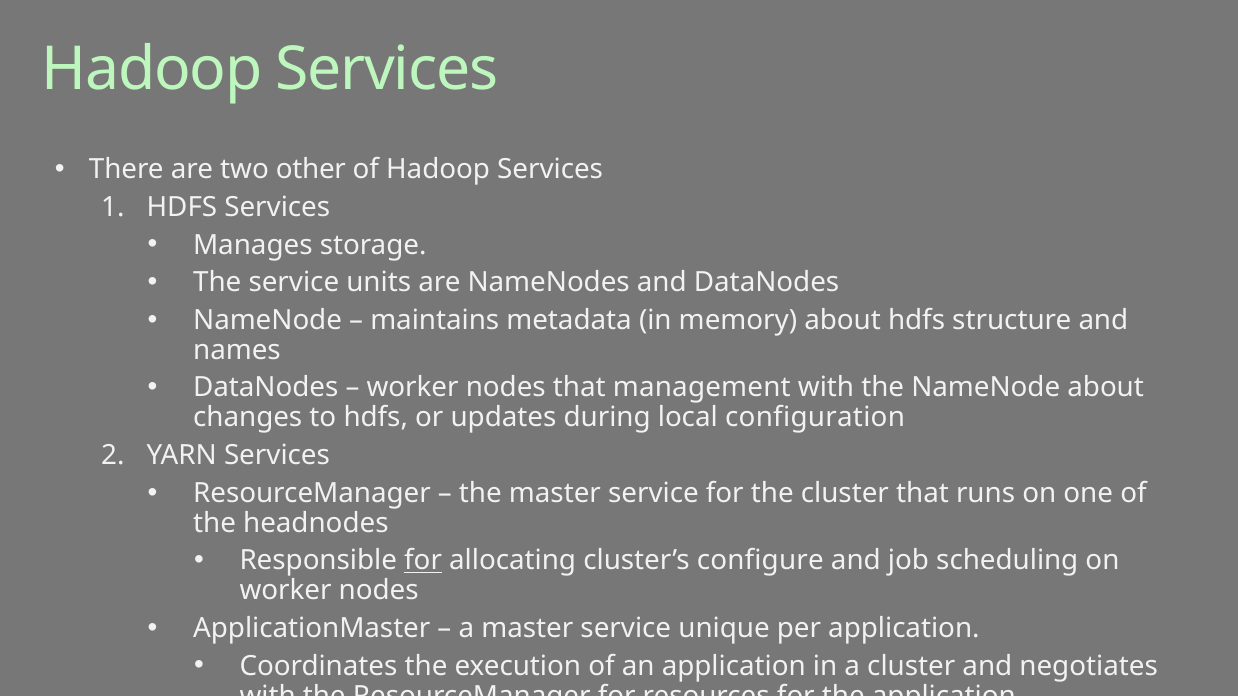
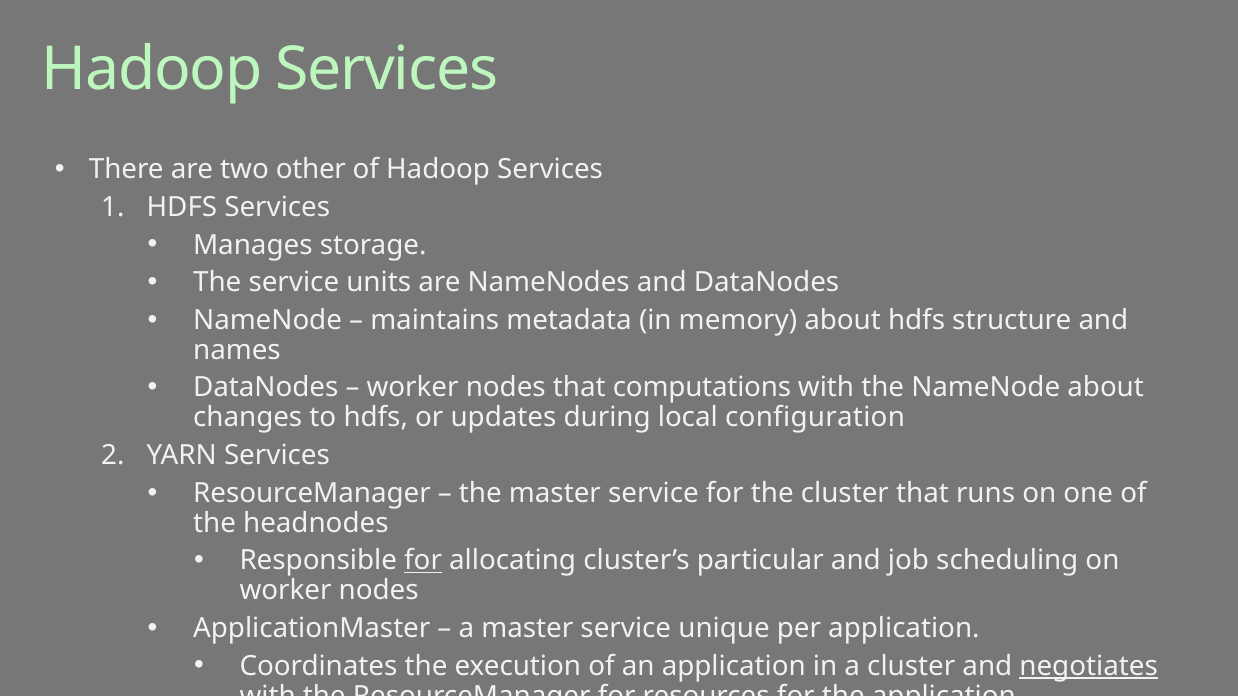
management: management -> computations (702, 388)
configure: configure -> particular (760, 561)
negotiates underline: none -> present (1089, 666)
